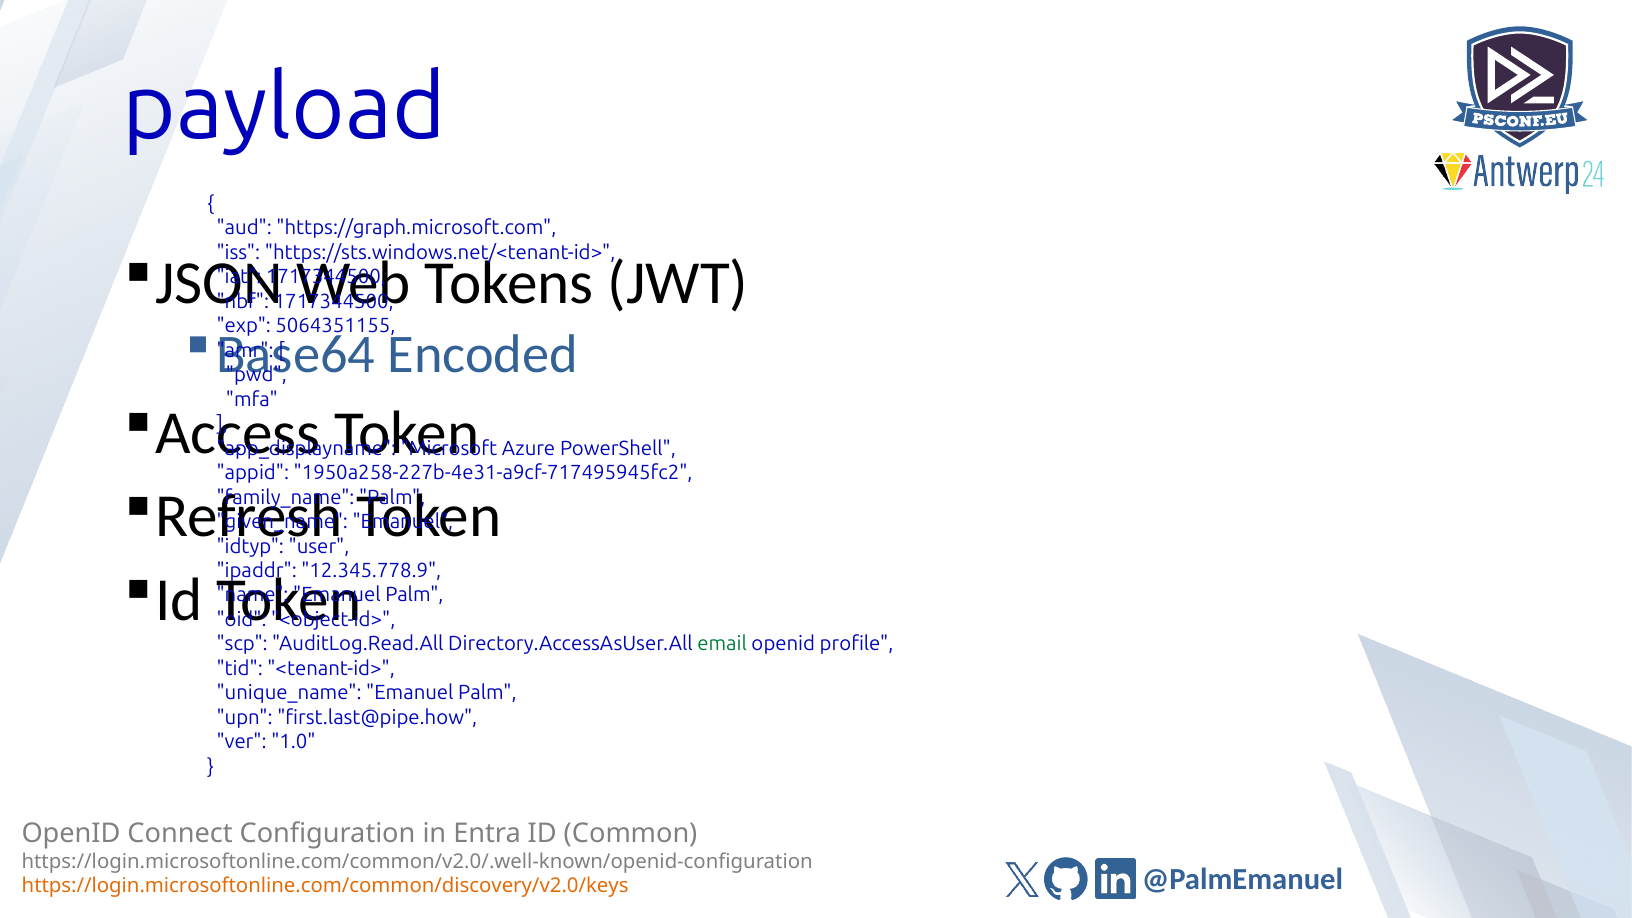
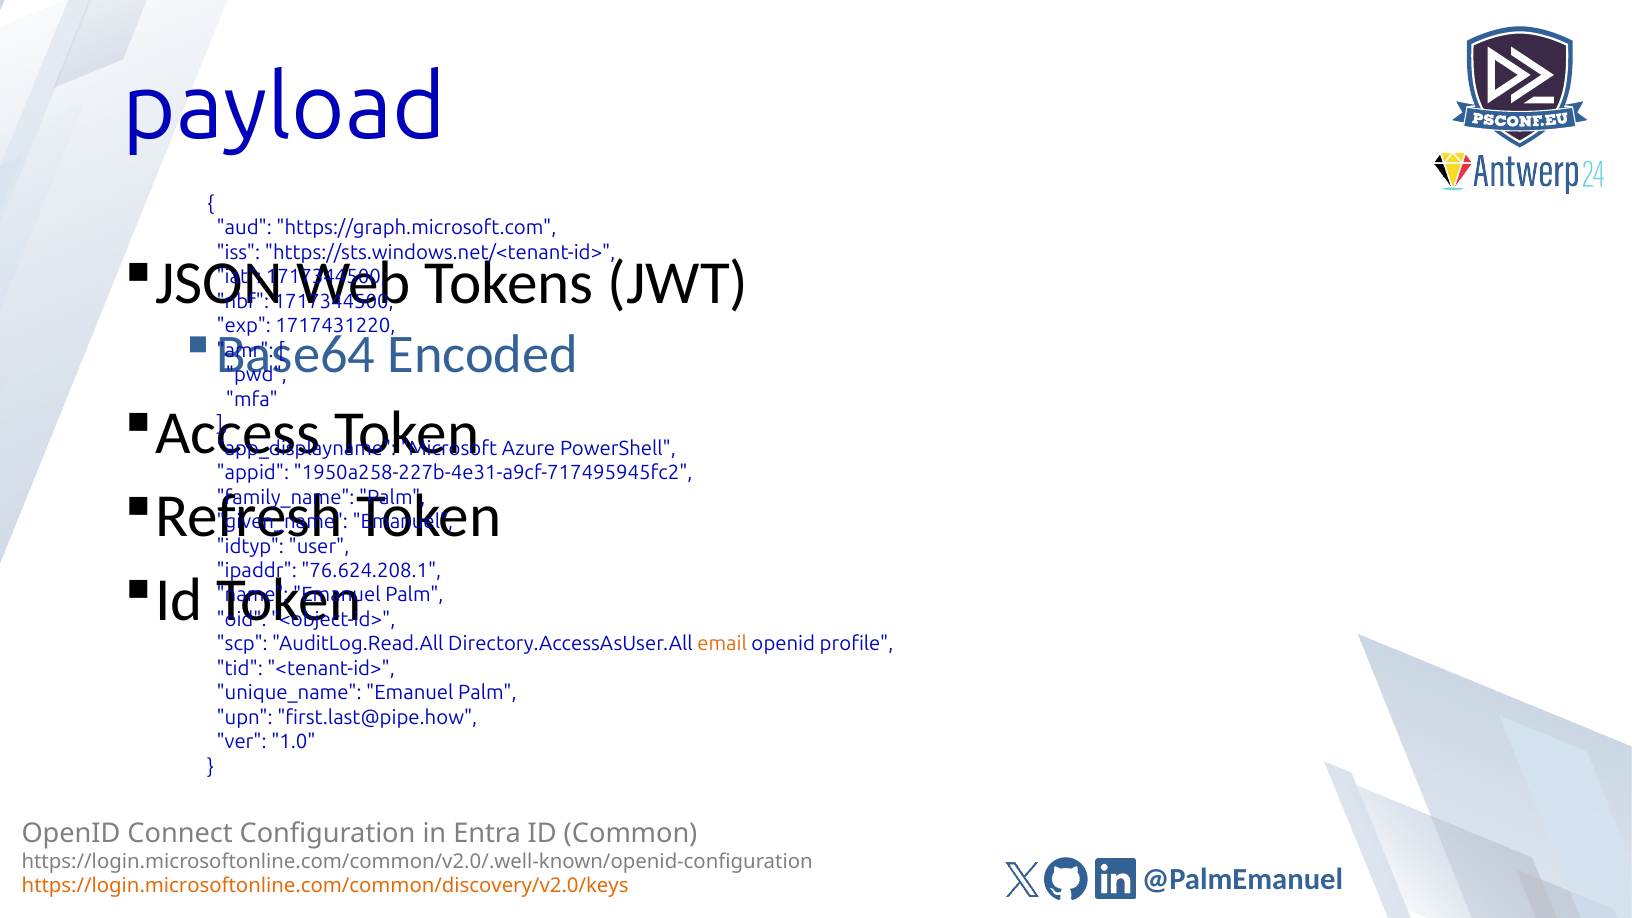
5064351155: 5064351155 -> 1717431220 (335, 326)
12.345.778.9: 12.345.778.9 -> 76.624.208.1 (371, 571)
email colour: green -> orange (722, 644)
